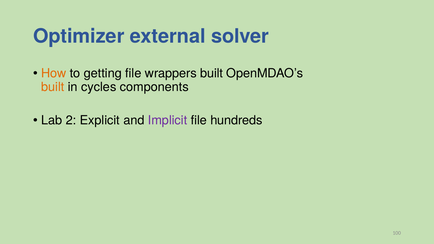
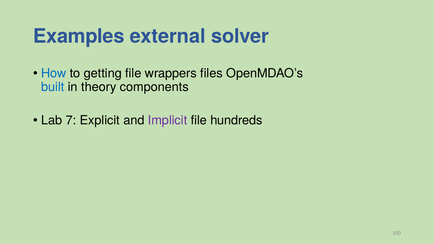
Optimizer: Optimizer -> Examples (79, 36)
How colour: orange -> blue (54, 73)
wrappers built: built -> files (212, 73)
built colour: orange -> blue (53, 87)
cycles: cycles -> theory (99, 87)
2: 2 -> 7 (71, 120)
